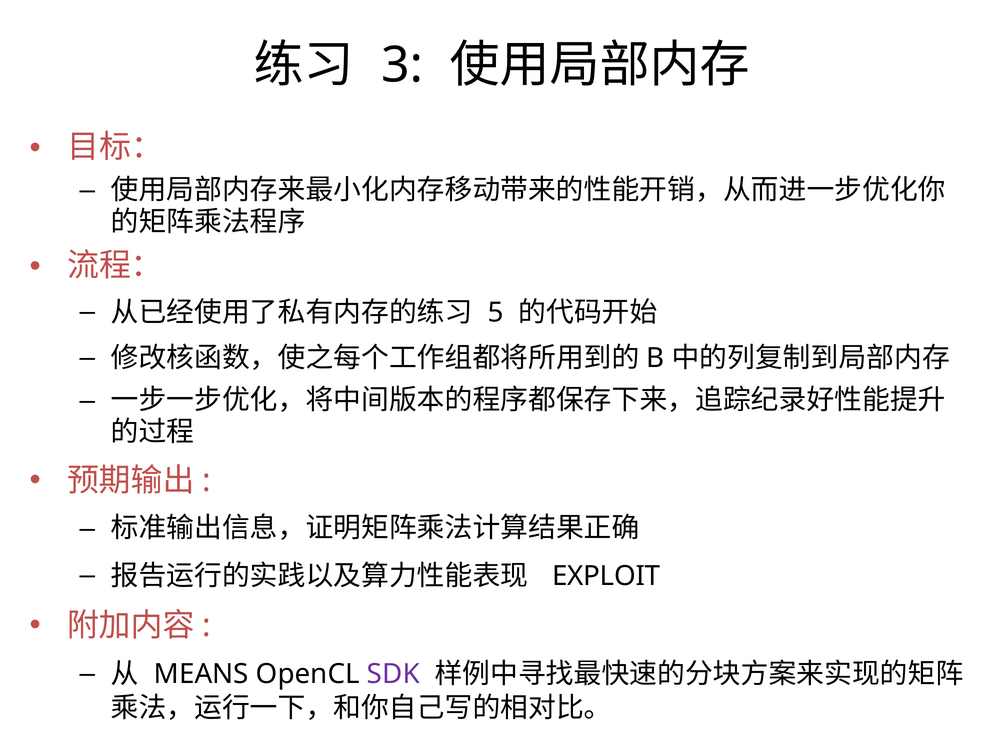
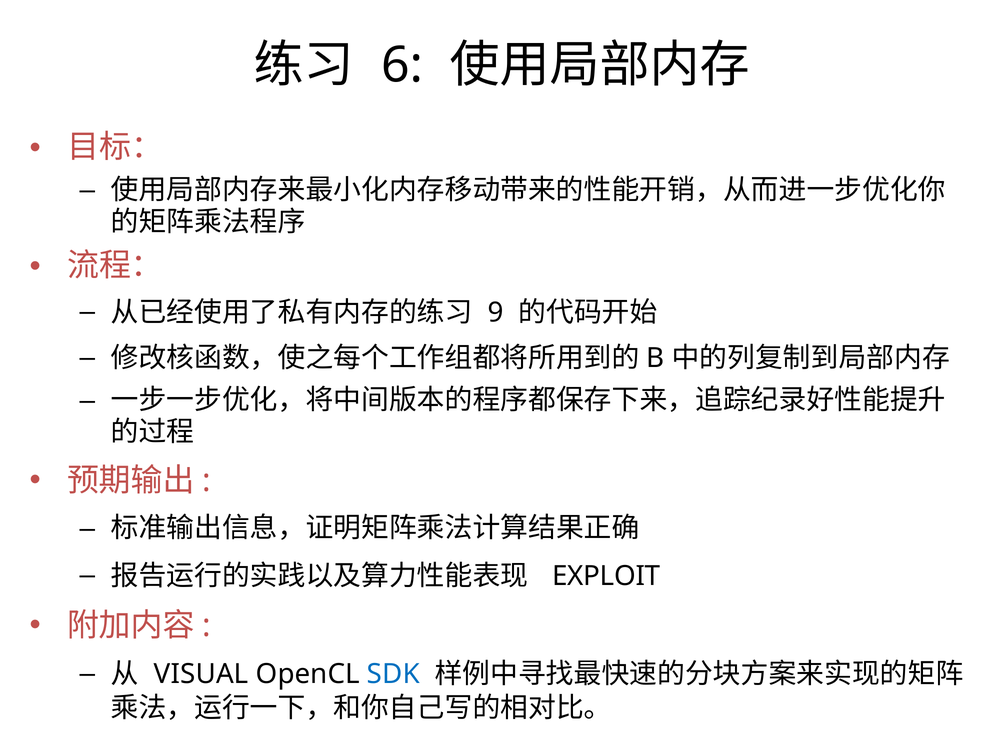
3: 3 -> 6 (402, 65)
5: 5 -> 9 (496, 312)
MEANS: MEANS -> VISUAL (201, 674)
SDK colour: purple -> blue (393, 674)
